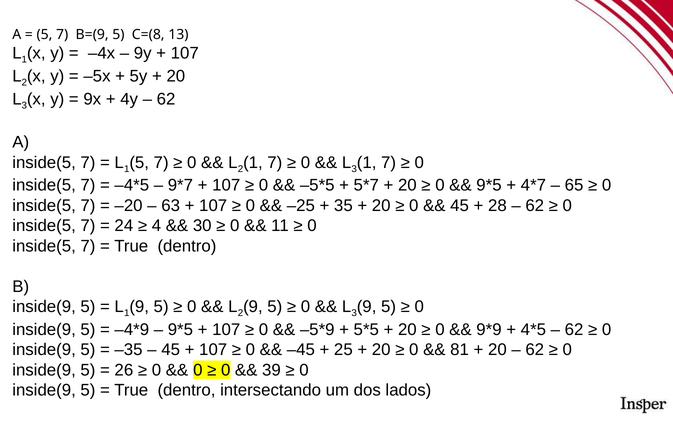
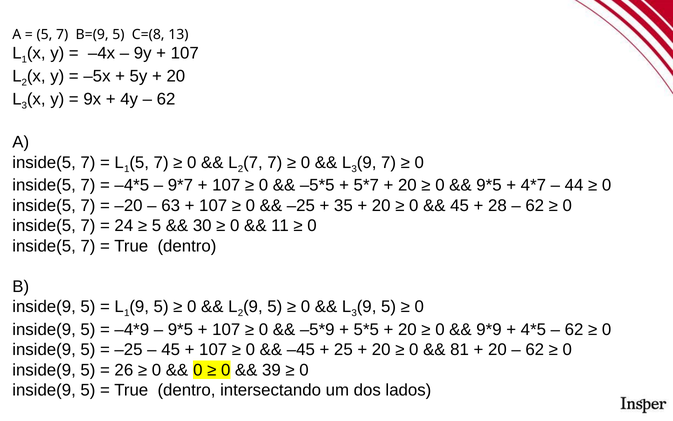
1: 1 -> 7 (253, 162)
1: 1 -> 9 (367, 162)
65: 65 -> 44 (574, 185)
4: 4 -> 5 (156, 226)
–35: –35 -> –25 (129, 350)
